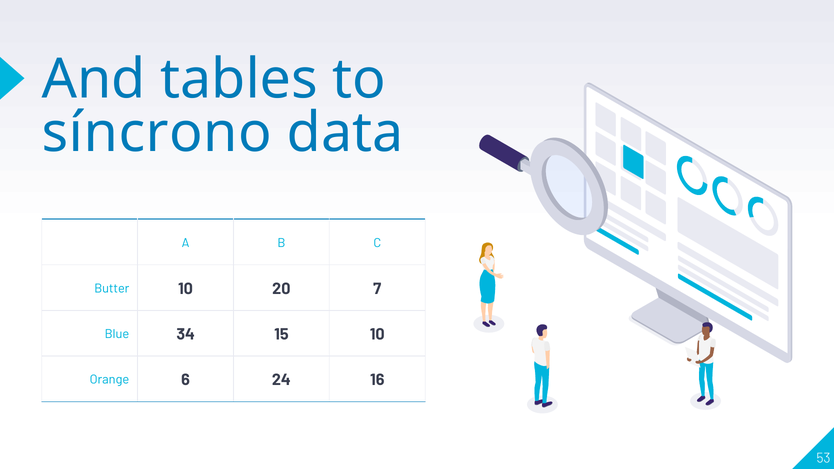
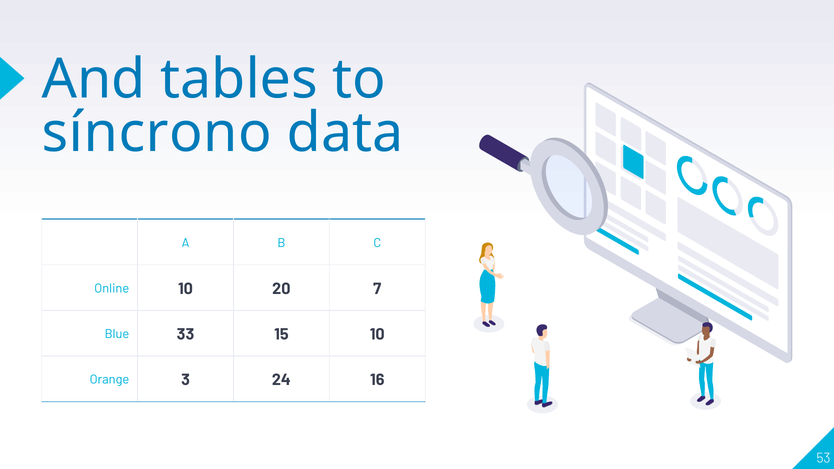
Butter: Butter -> Online (112, 289)
34: 34 -> 33 (185, 334)
6: 6 -> 3 (186, 380)
